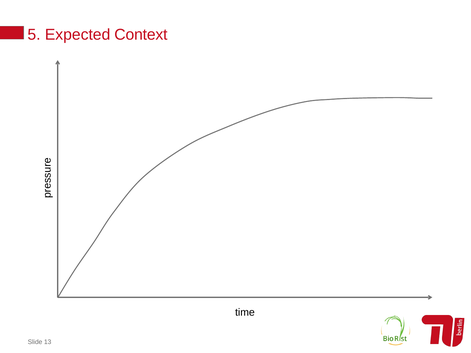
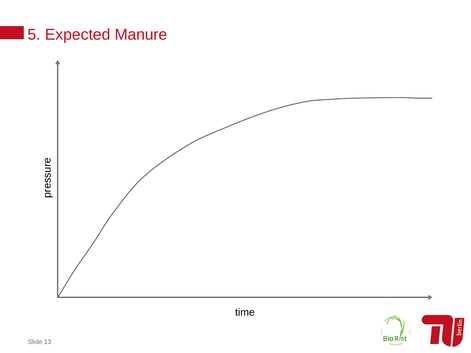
Context: Context -> Manure (141, 35)
